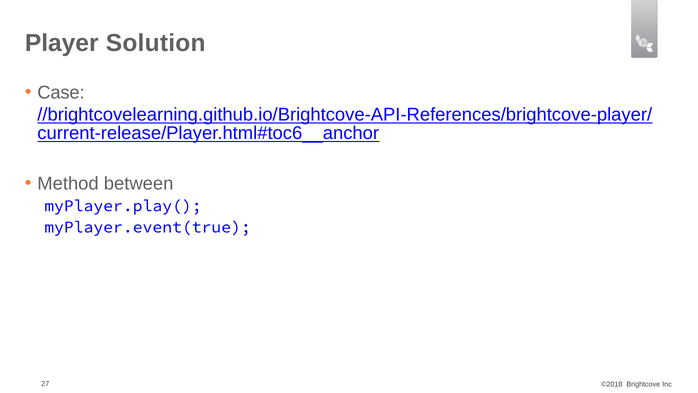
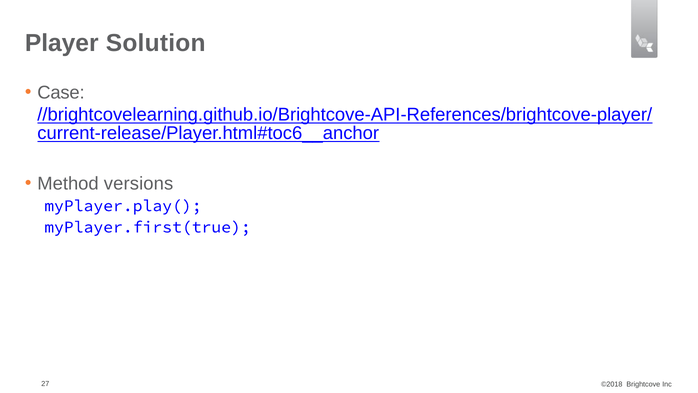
between: between -> versions (139, 183)
myPlayer.event(true: myPlayer.event(true -> myPlayer.first(true (147, 227)
